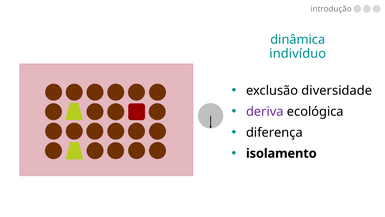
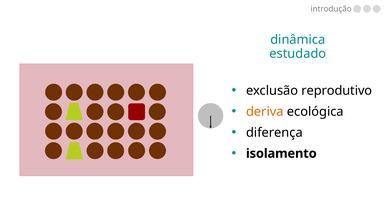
indivíduo: indivíduo -> estudado (298, 53)
diversidade: diversidade -> reprodutivo (337, 90)
deriva colour: purple -> orange (265, 111)
